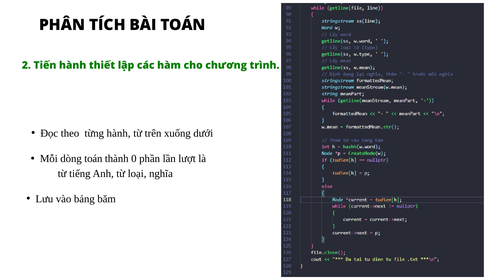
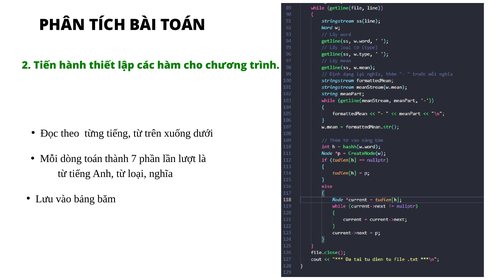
từng hành: hành -> tiếng (119, 133)
0: 0 -> 7 (134, 158)
